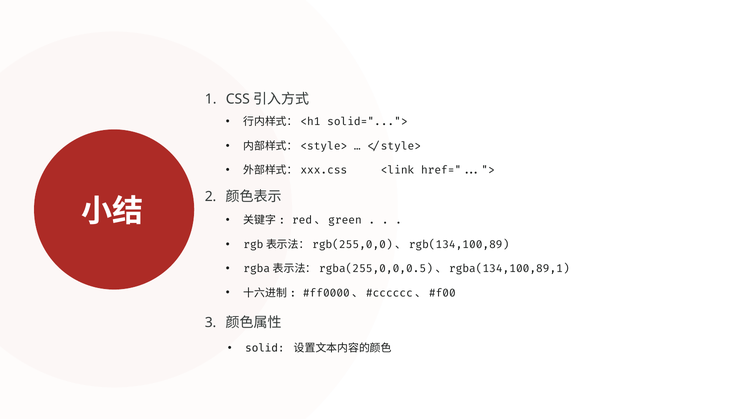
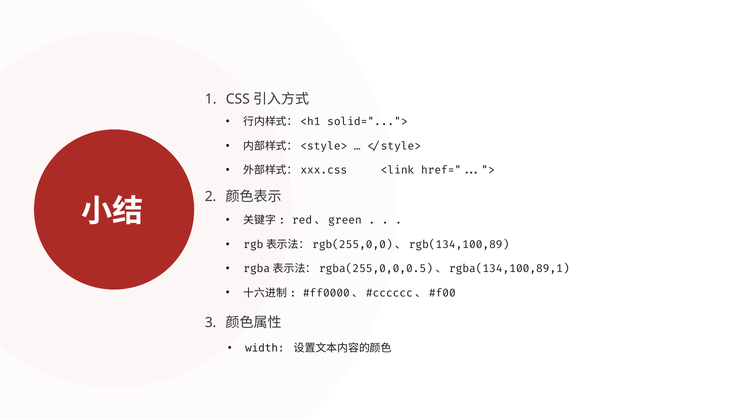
solid: solid -> width (265, 348)
